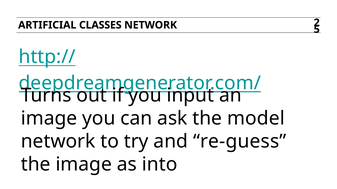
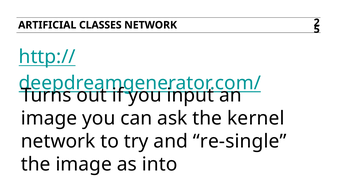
model: model -> kernel (256, 118)
re-guess: re-guess -> re-single (240, 141)
